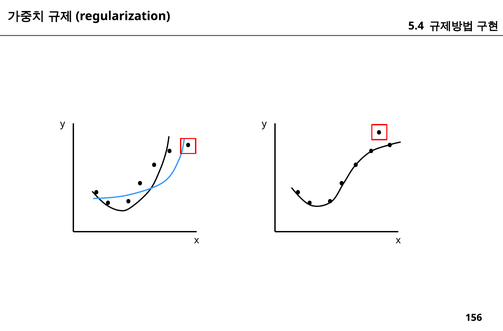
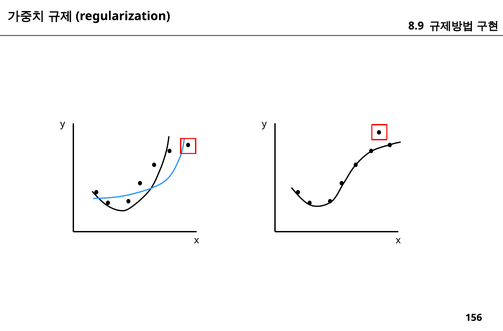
5.4: 5.4 -> 8.9 (416, 26)
